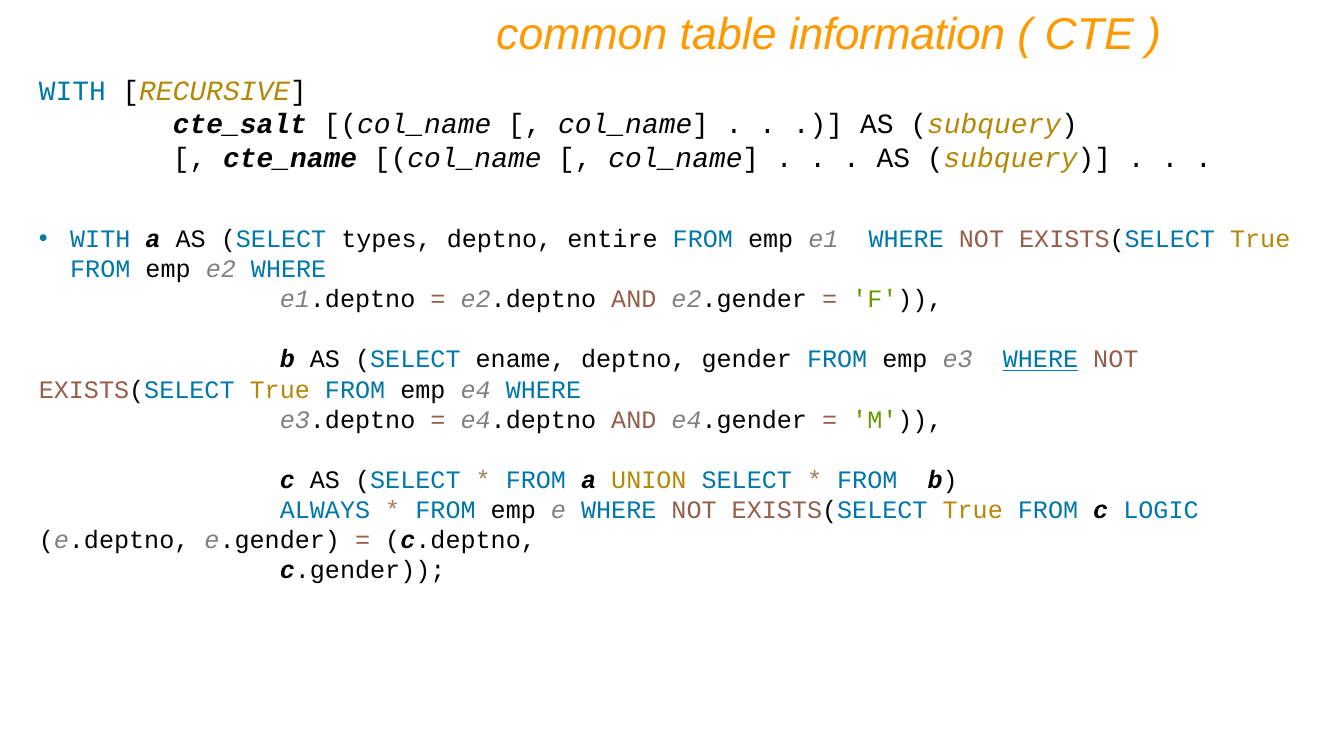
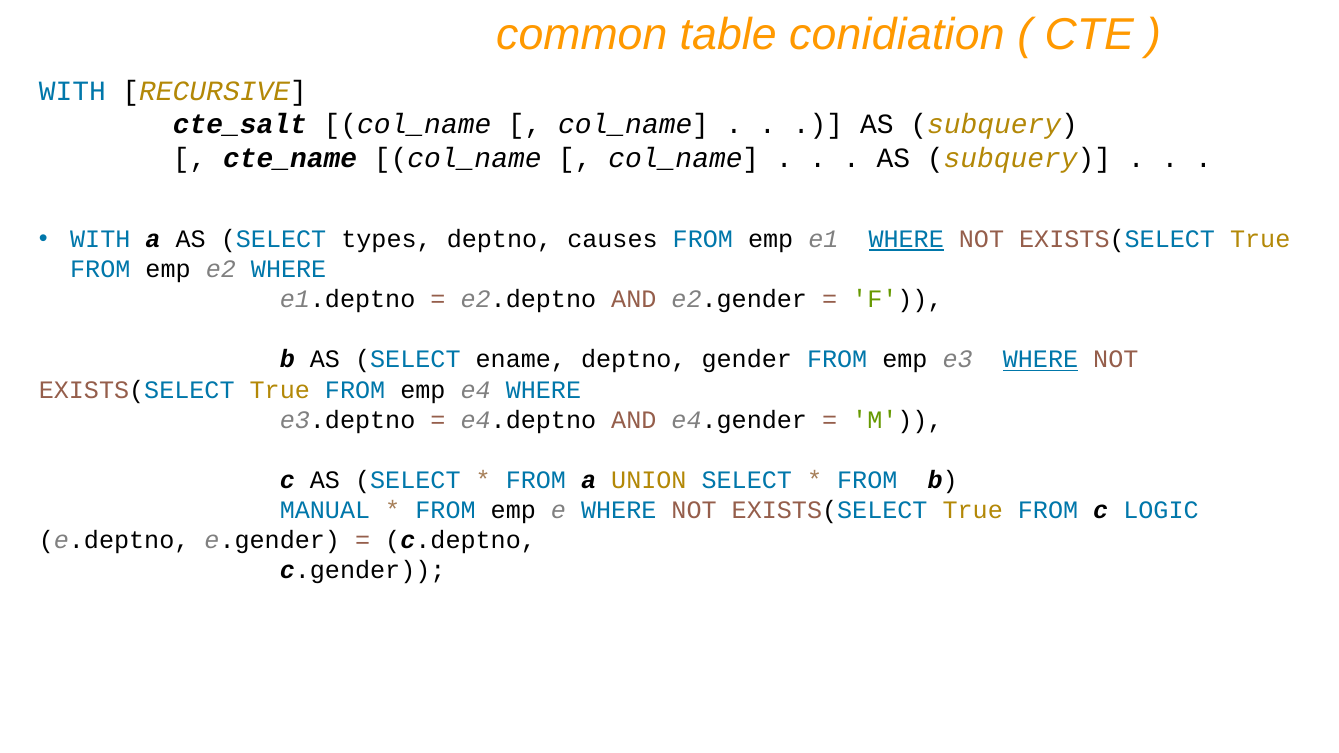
information: information -> conidiation (897, 35)
entire: entire -> causes (612, 239)
WHERE underline: none -> present (906, 239)
ALWAYS: ALWAYS -> MANUAL (325, 510)
